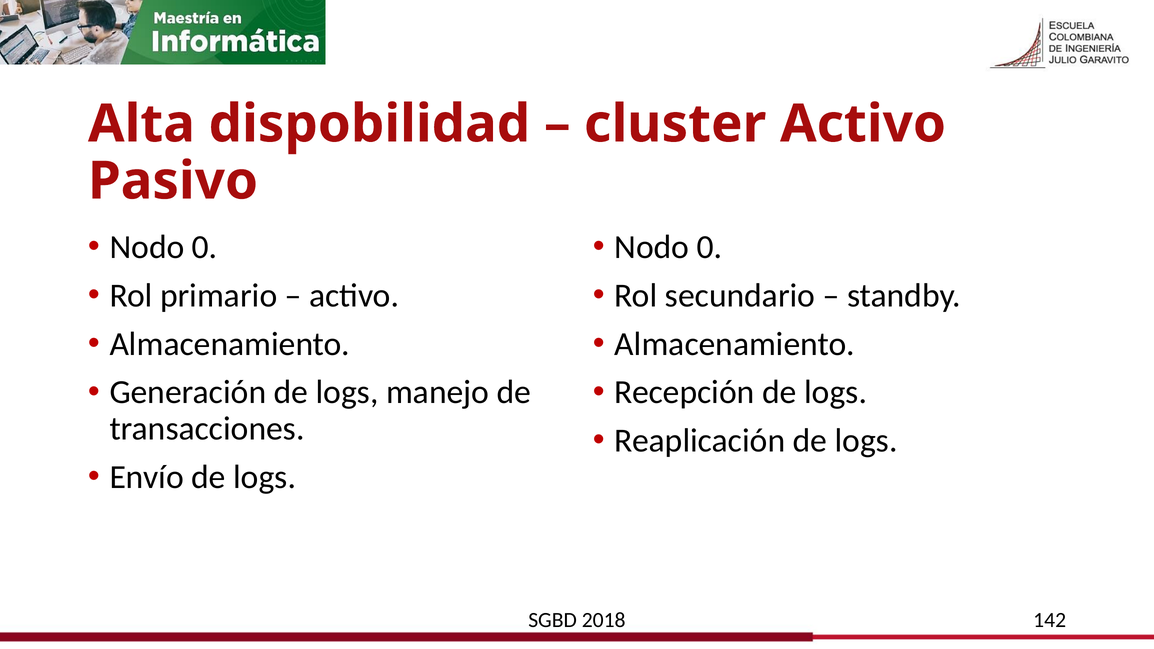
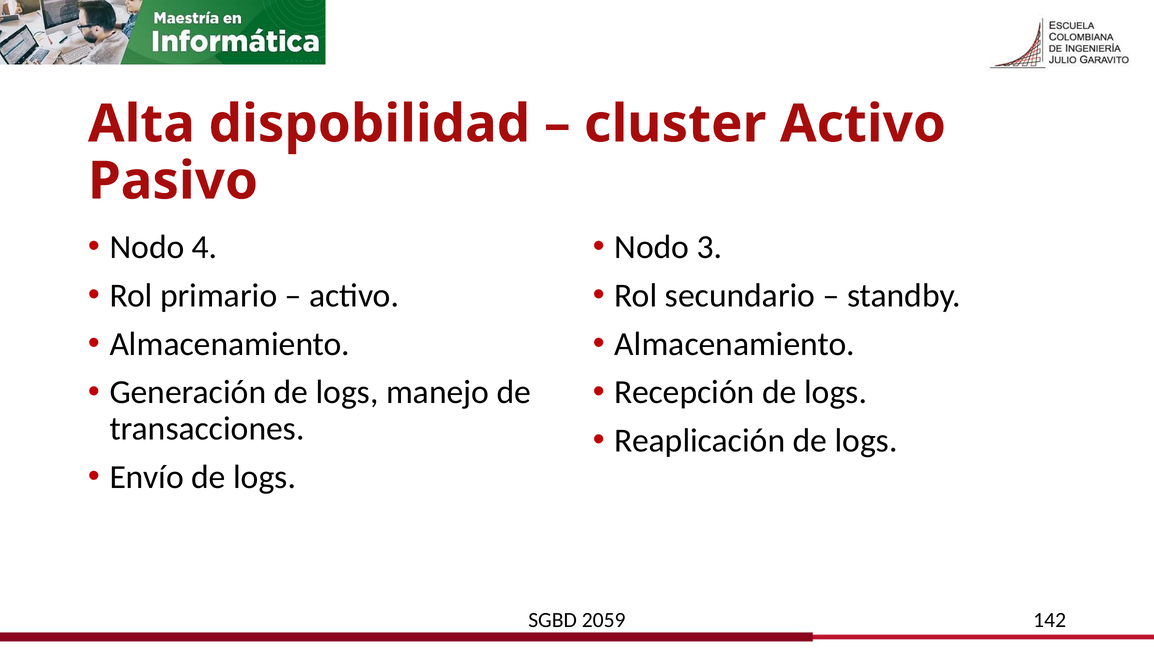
0: 0 -> 4 (205, 247)
0: 0 -> 3 (710, 247)
2018: 2018 -> 2059 (604, 620)
